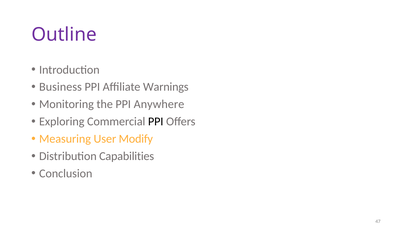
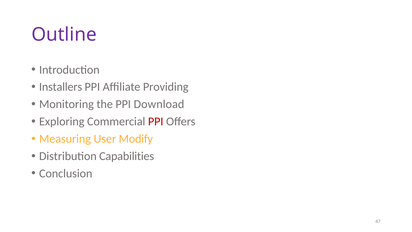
Business: Business -> Installers (61, 87)
Warnings: Warnings -> Providing (166, 87)
Anywhere: Anywhere -> Download (159, 104)
PPI colour: black -> red (156, 121)
